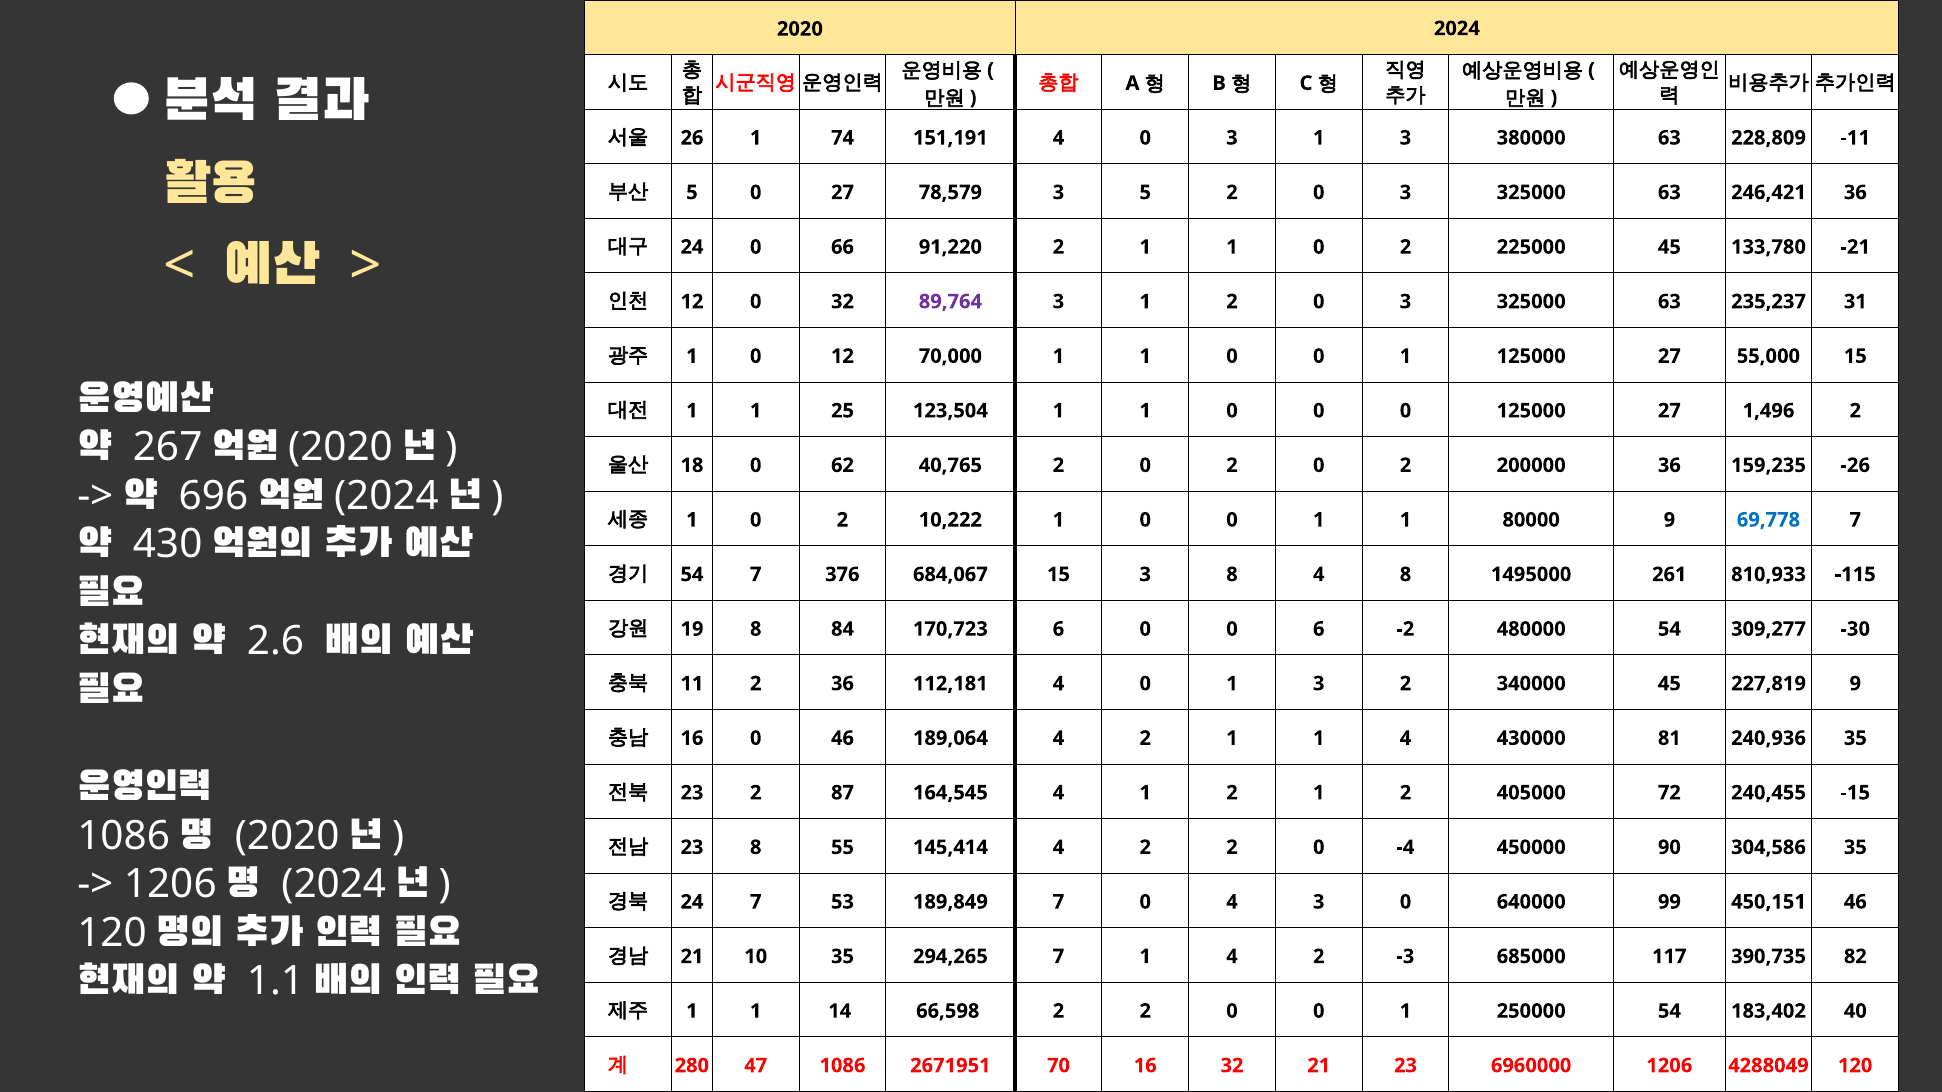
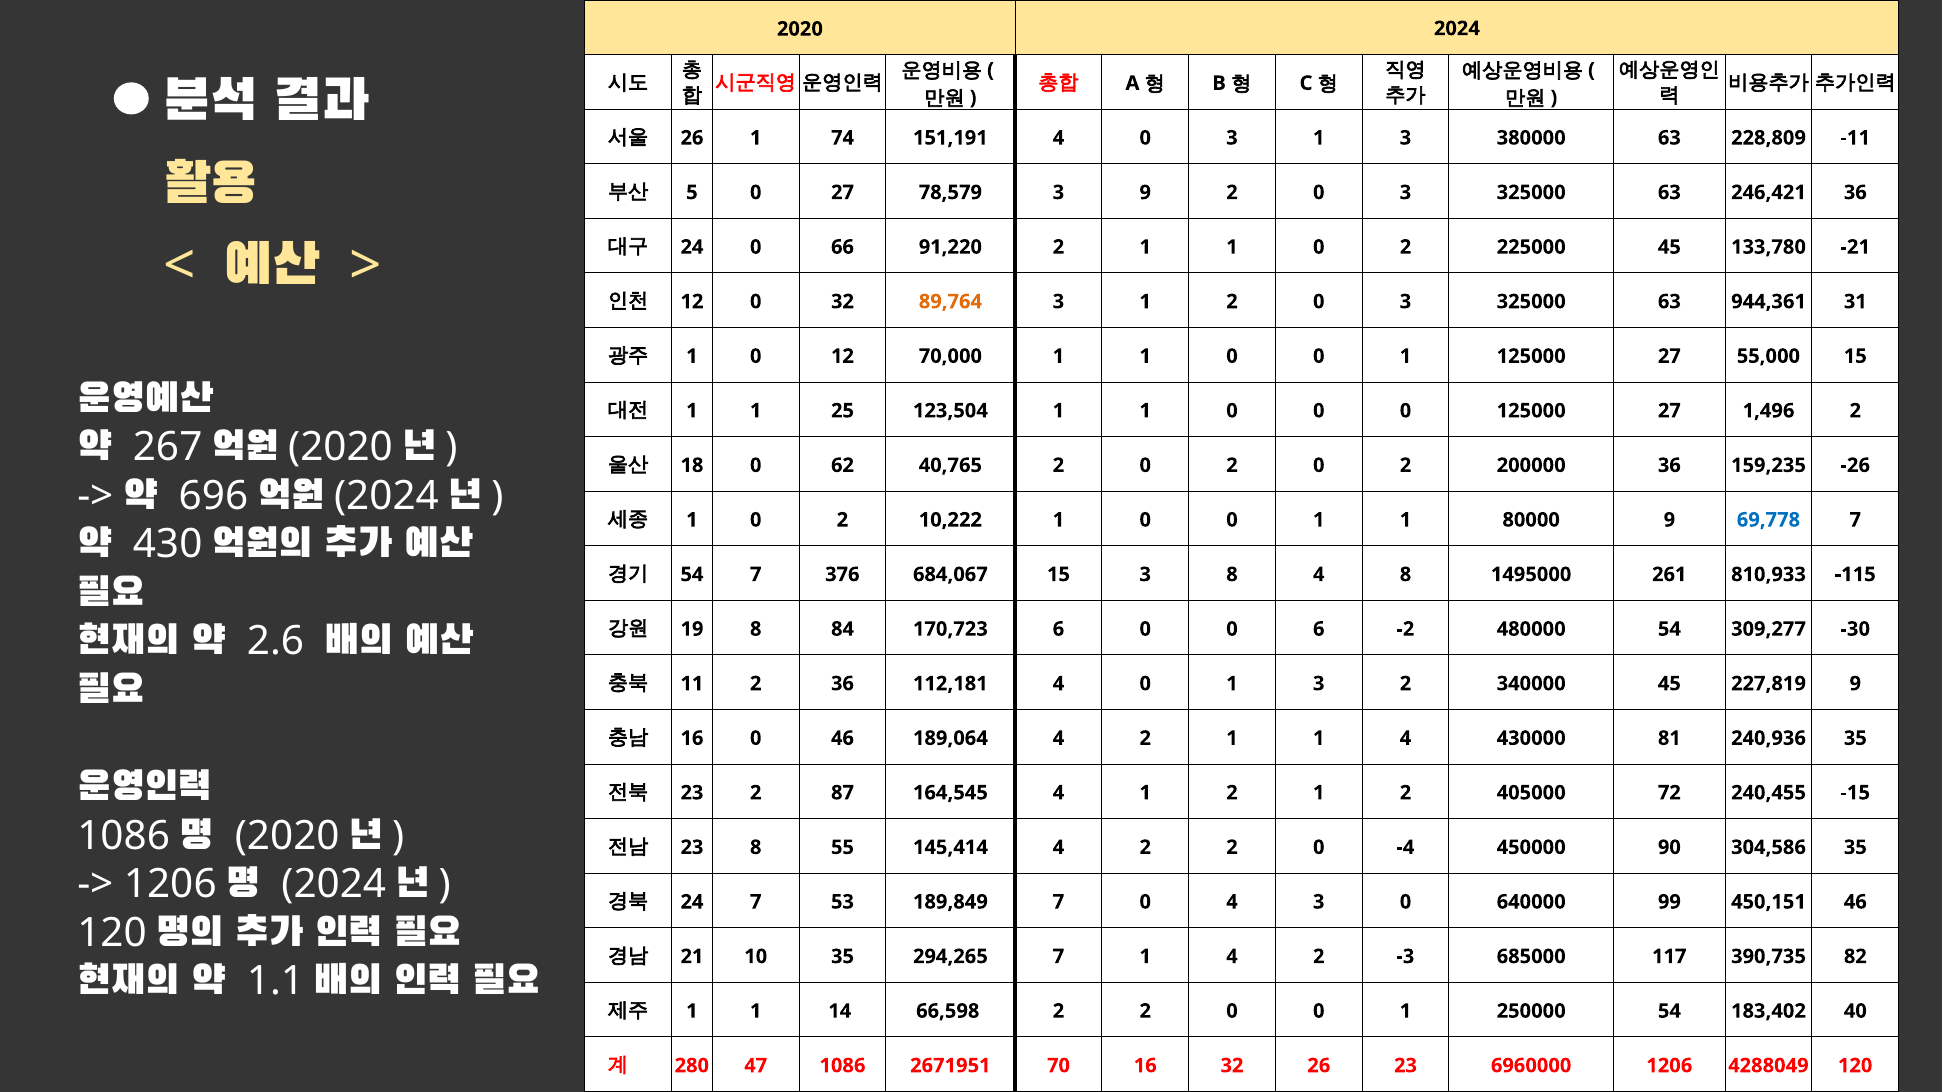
3 5: 5 -> 9 (1145, 193)
89,764 colour: purple -> orange (950, 302)
235,237: 235,237 -> 944,361 (1769, 302)
32 21: 21 -> 26 (1319, 1066)
